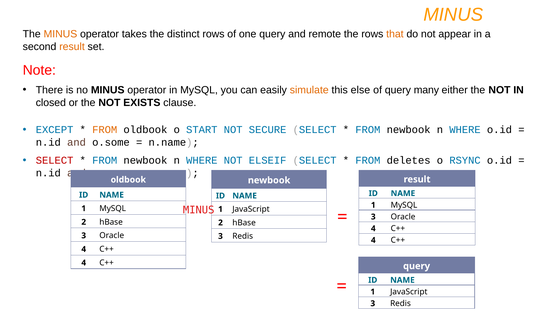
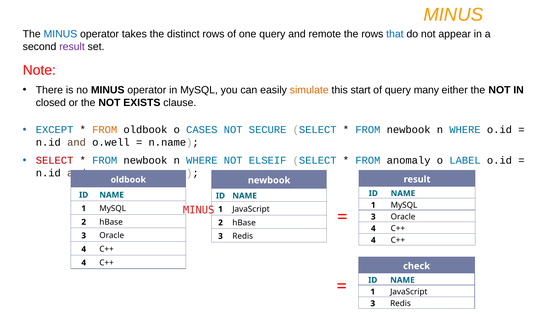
MINUS colour: orange -> blue (60, 34)
that colour: orange -> blue (395, 34)
result colour: orange -> purple (72, 47)
else: else -> start (361, 90)
START: START -> CASES (202, 130)
o.some: o.some -> o.well (111, 142)
deletes: deletes -> anomaly (409, 160)
RSYNC: RSYNC -> LABEL (465, 160)
query: query -> check (417, 265)
